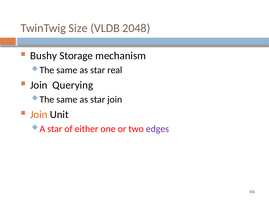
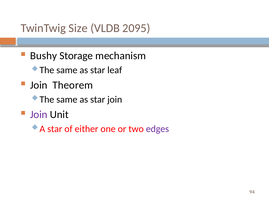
2048: 2048 -> 2095 (136, 28)
real: real -> leaf (115, 70)
Querying: Querying -> Theorem (73, 85)
Join colour: orange -> purple (39, 114)
